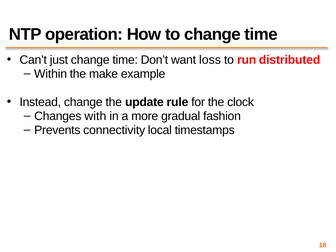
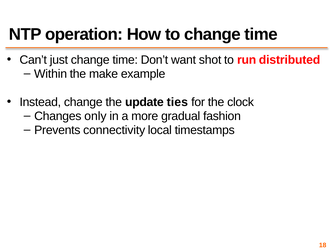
loss: loss -> shot (210, 60)
rule: rule -> ties (177, 102)
with: with -> only (95, 116)
